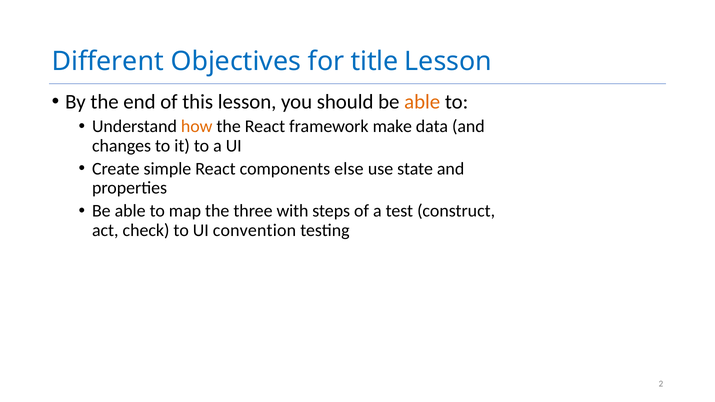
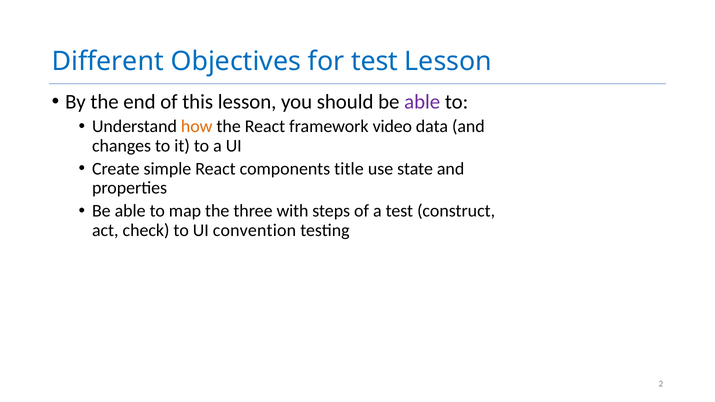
for title: title -> test (375, 61)
able colour: orange -> purple (422, 102)
make: make -> video (392, 126)
else: else -> title (349, 169)
